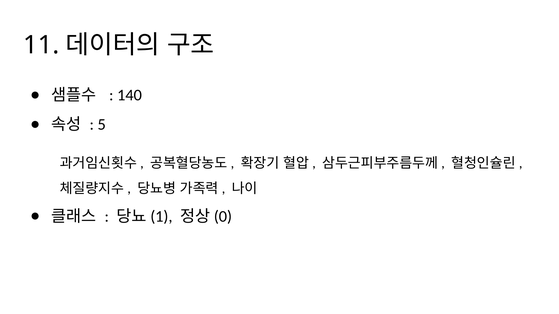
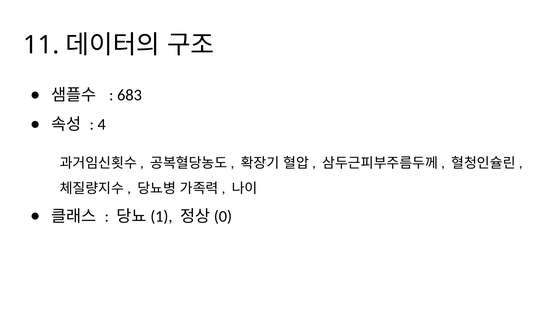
140: 140 -> 683 (129, 95)
5: 5 -> 4 (102, 125)
